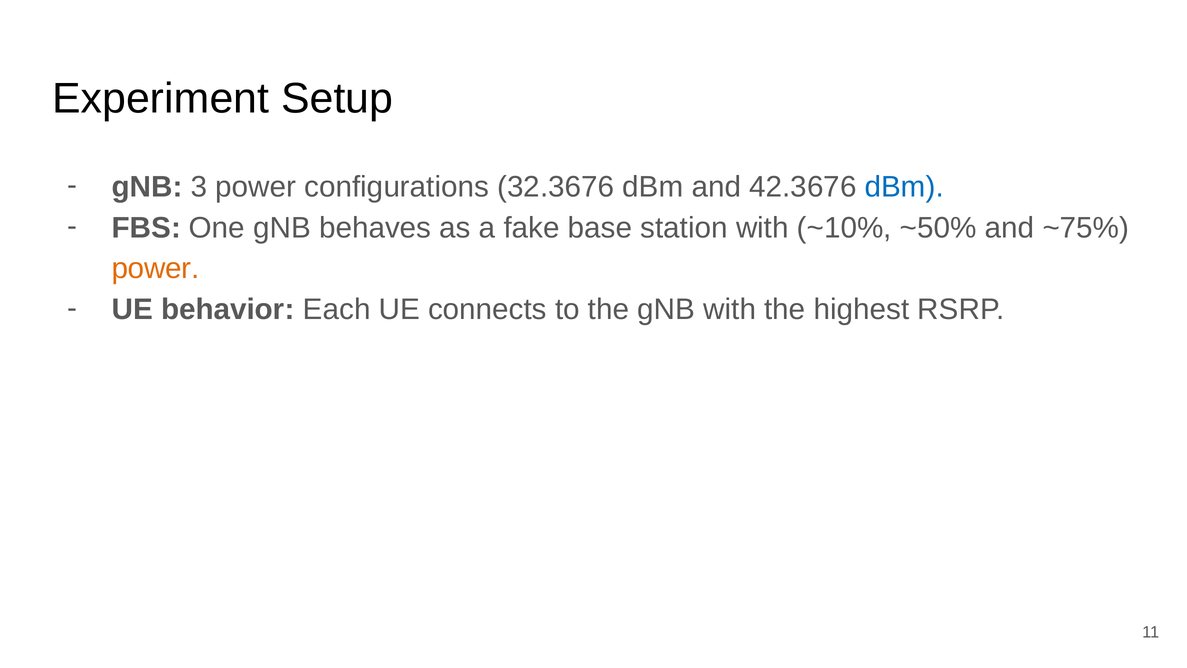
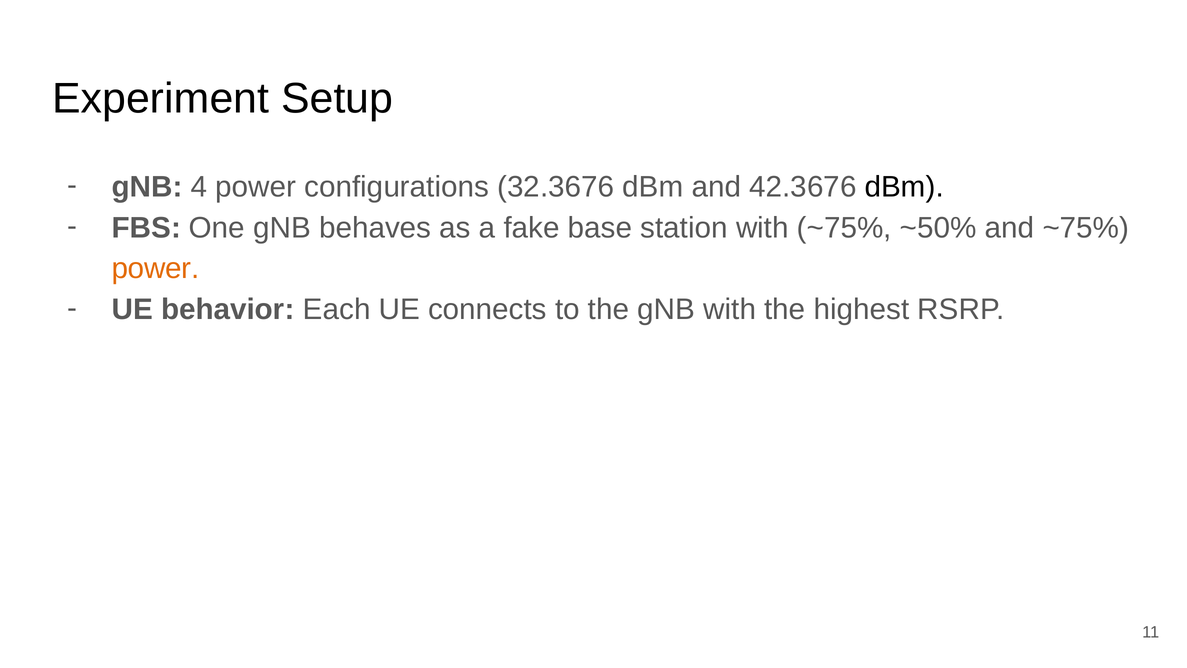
3: 3 -> 4 (199, 187)
dBm colour: blue -> black (904, 187)
with ~10%: ~10% -> ~75% (844, 228)
